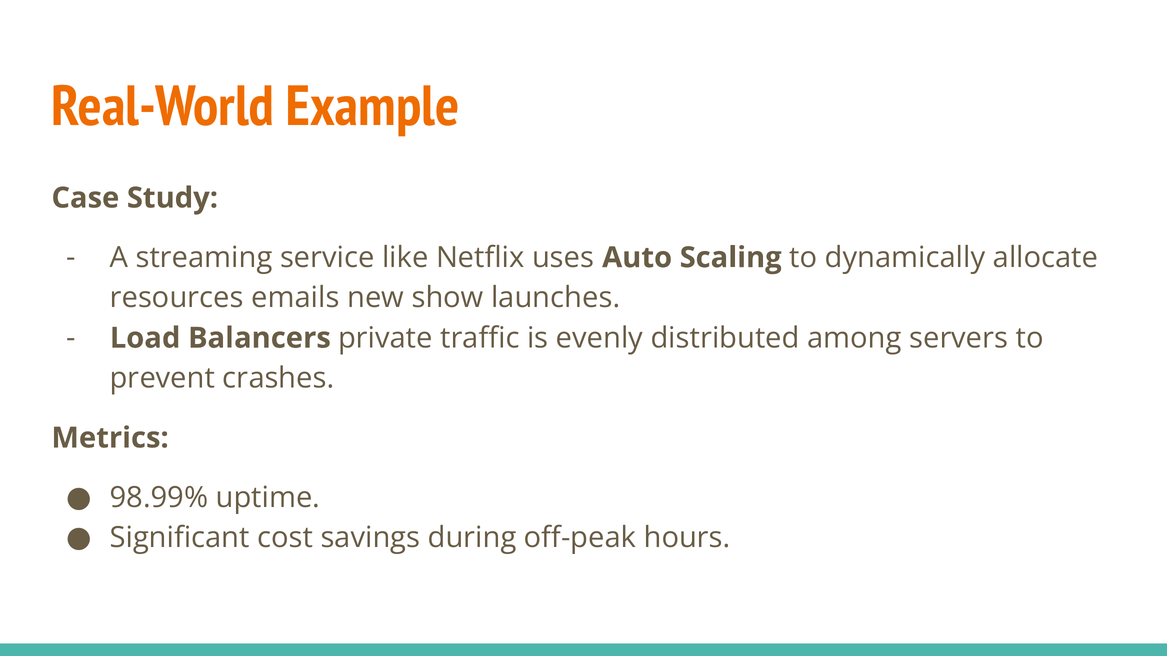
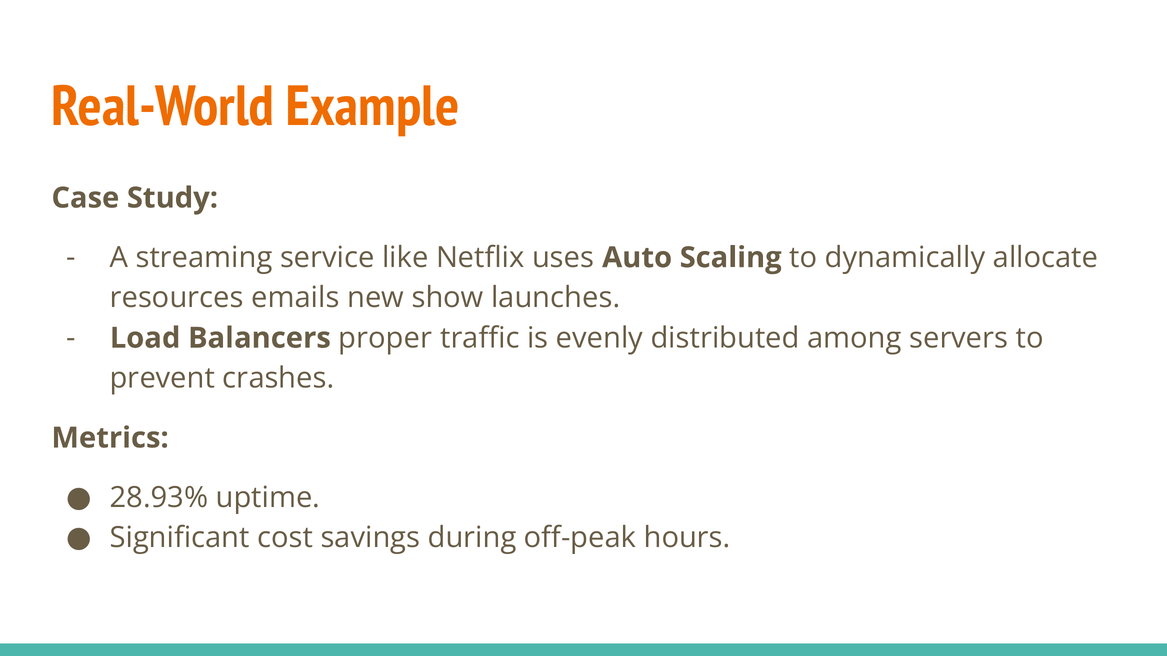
private: private -> proper (385, 338)
98.99%: 98.99% -> 28.93% (159, 498)
